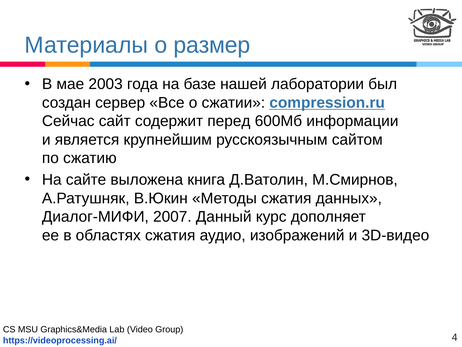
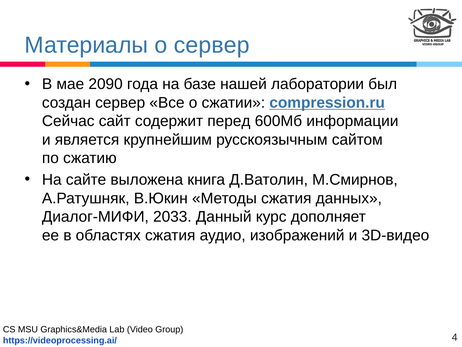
о размер: размер -> сервер (212, 45)
2003: 2003 -> 2090 (106, 84)
2007: 2007 -> 2033 (172, 216)
